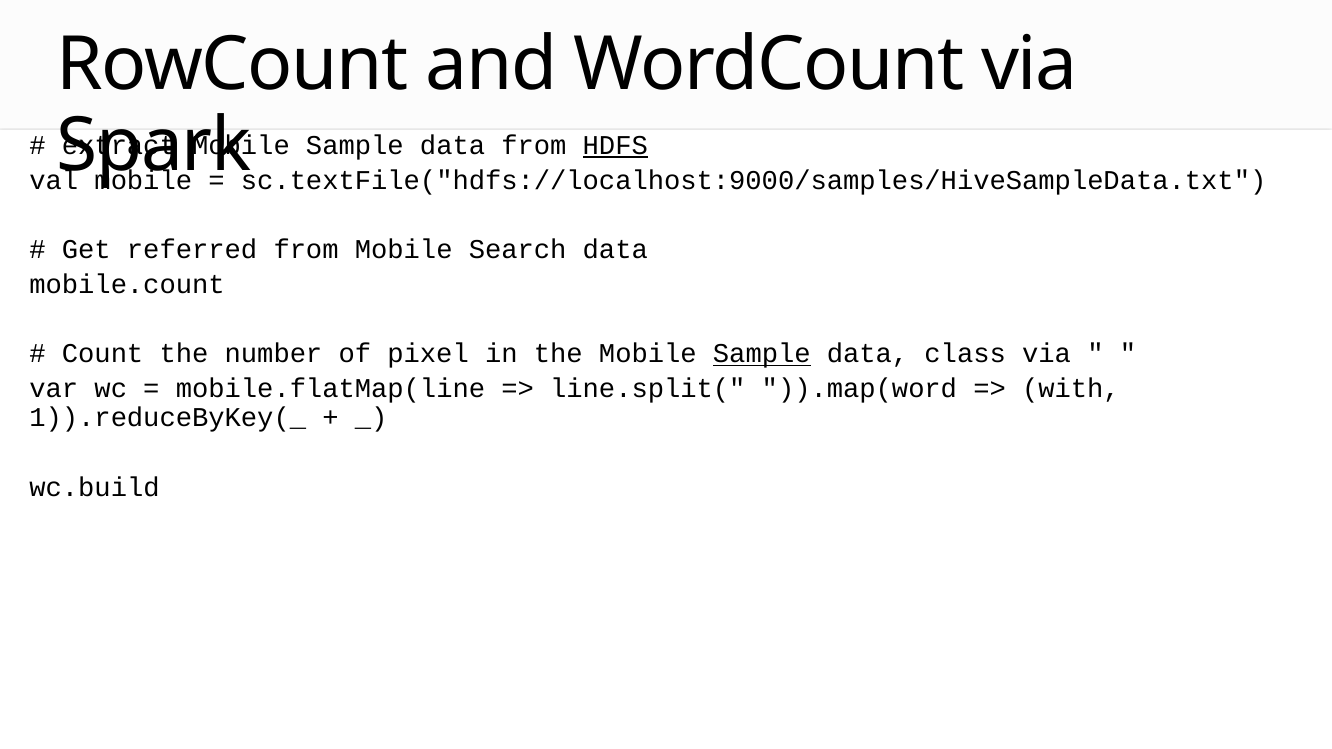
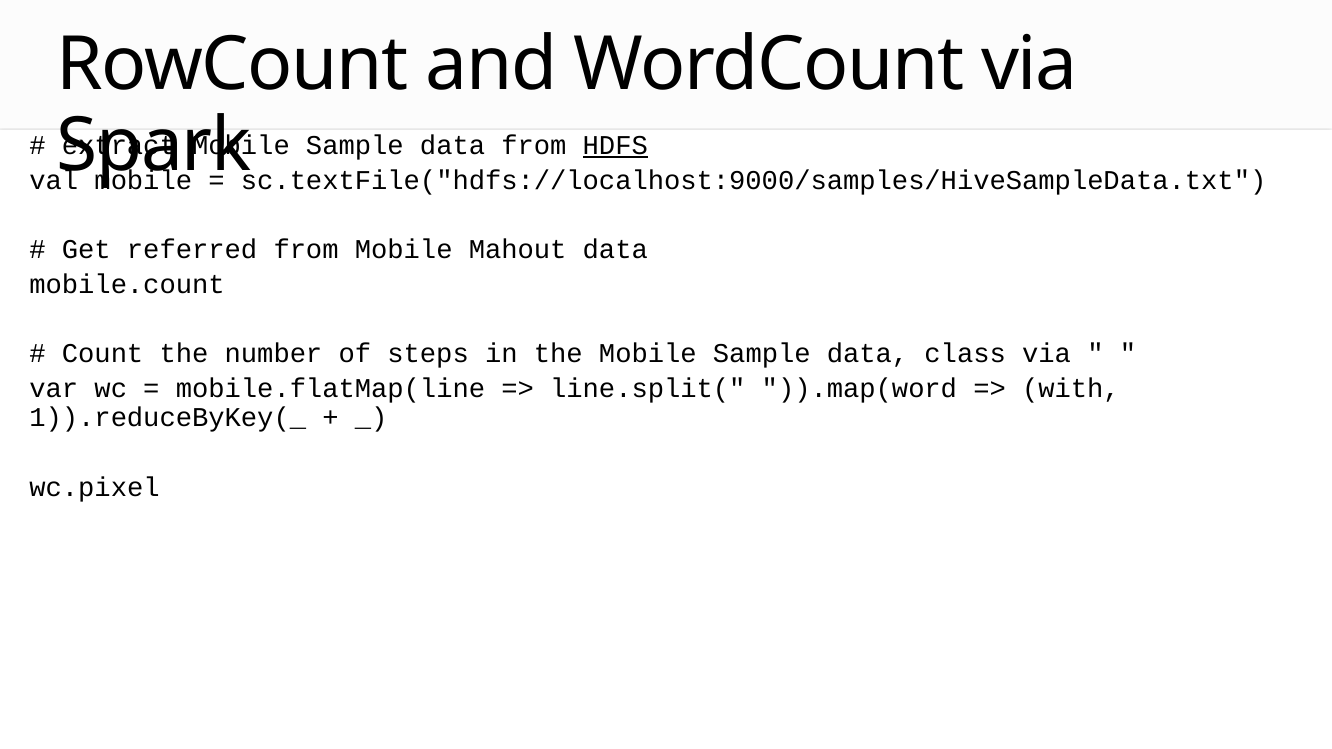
Search: Search -> Mahout (518, 250)
pixel: pixel -> steps (428, 354)
Sample underline: present -> none (762, 354)
wc.build: wc.build -> wc.pixel (95, 488)
